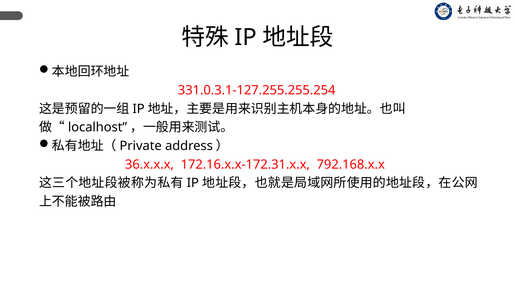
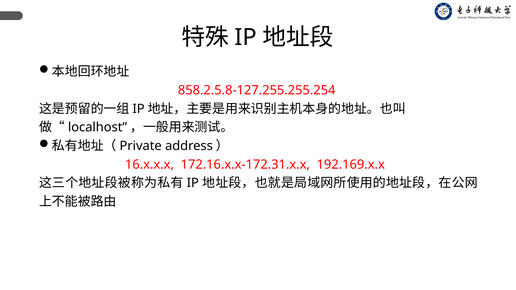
331.0.3.1-127.255.255.254: 331.0.3.1-127.255.255.254 -> 858.2.5.8-127.255.255.254 (257, 90)
36.x.x.x: 36.x.x.x -> 16.x.x.x (149, 165)
792.168.x.x: 792.168.x.x -> 192.169.x.x (351, 165)
